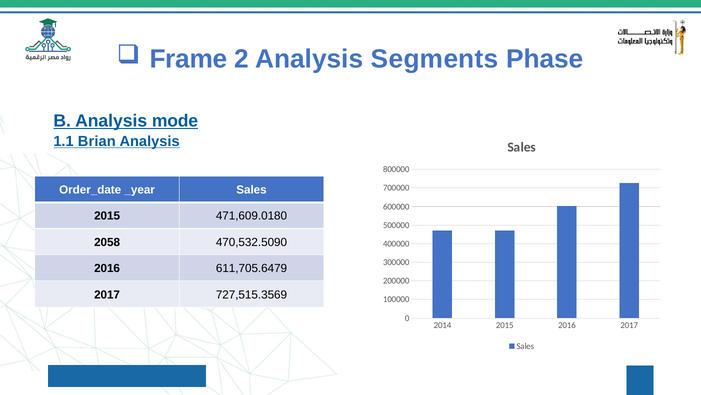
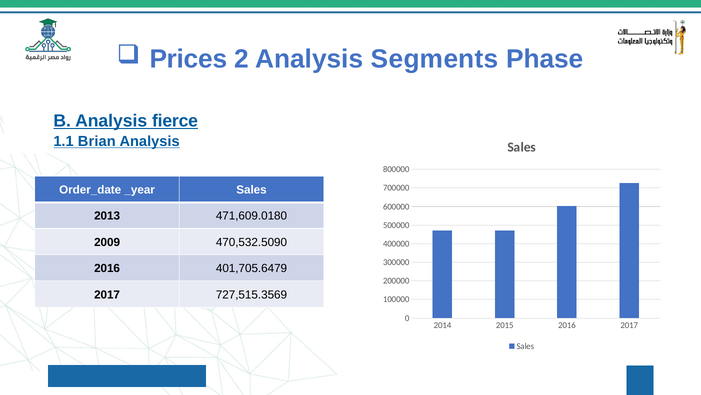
Frame: Frame -> Prices (189, 59)
mode: mode -> fierce (175, 121)
2015: 2015 -> 2013 (107, 216)
2058: 2058 -> 2009 (107, 242)
611,705.6479: 611,705.6479 -> 401,705.6479 (252, 268)
